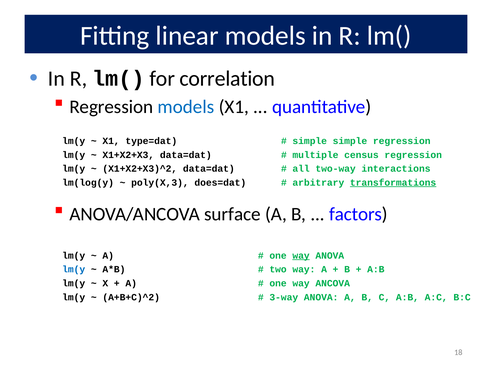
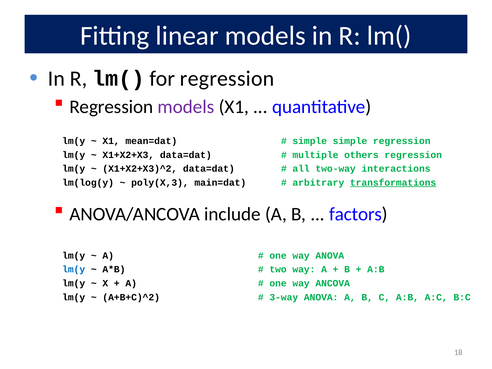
for correlation: correlation -> regression (227, 79)
models colour: blue -> purple (186, 107)
type=dat: type=dat -> mean=dat (151, 141)
census: census -> others (361, 155)
does=dat: does=dat -> main=dat (220, 183)
surface: surface -> include (232, 214)
way underline: present -> none (301, 256)
